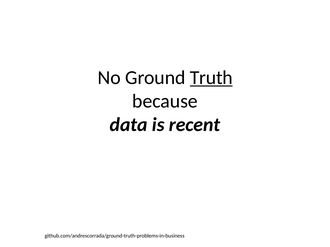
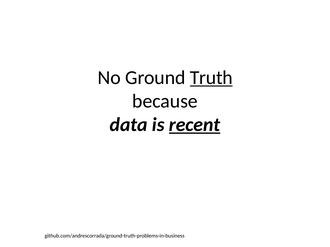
recent underline: none -> present (195, 125)
